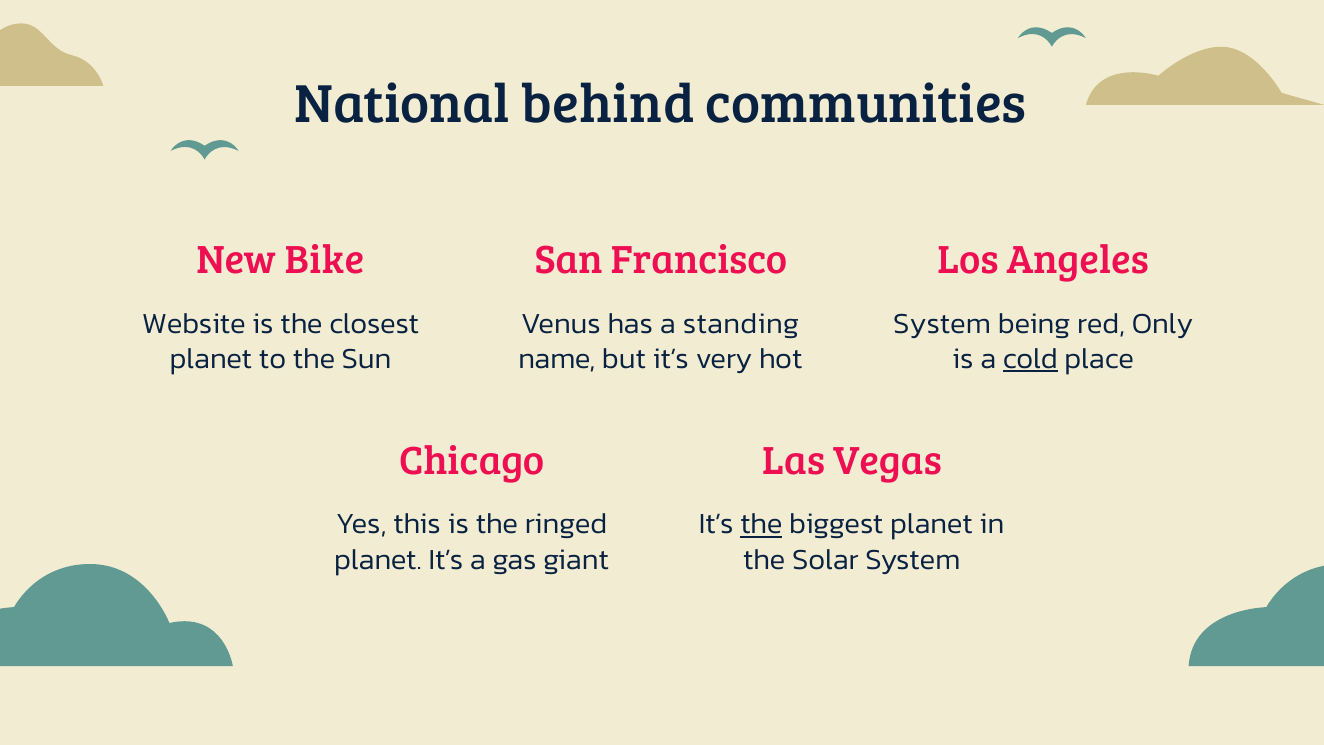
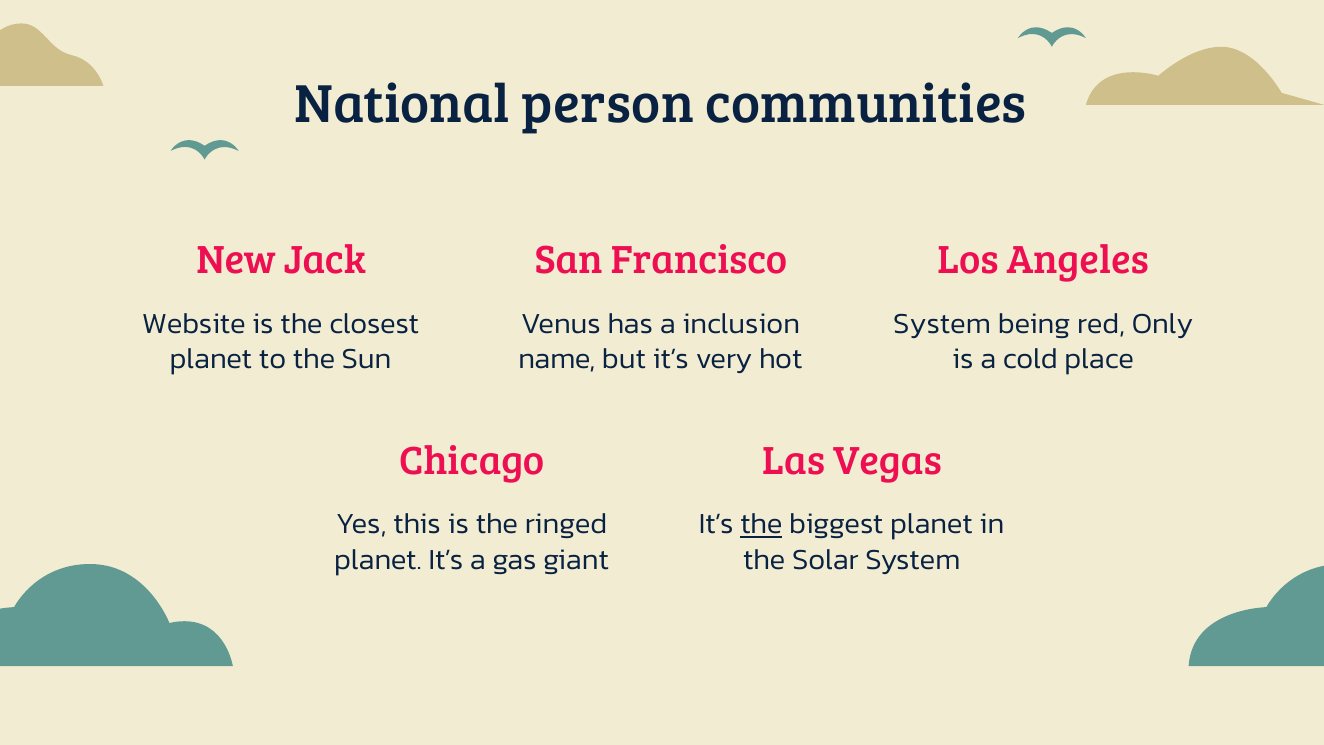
behind: behind -> person (608, 104)
Bike: Bike -> Jack (325, 260)
standing: standing -> inclusion (741, 323)
cold underline: present -> none (1030, 359)
